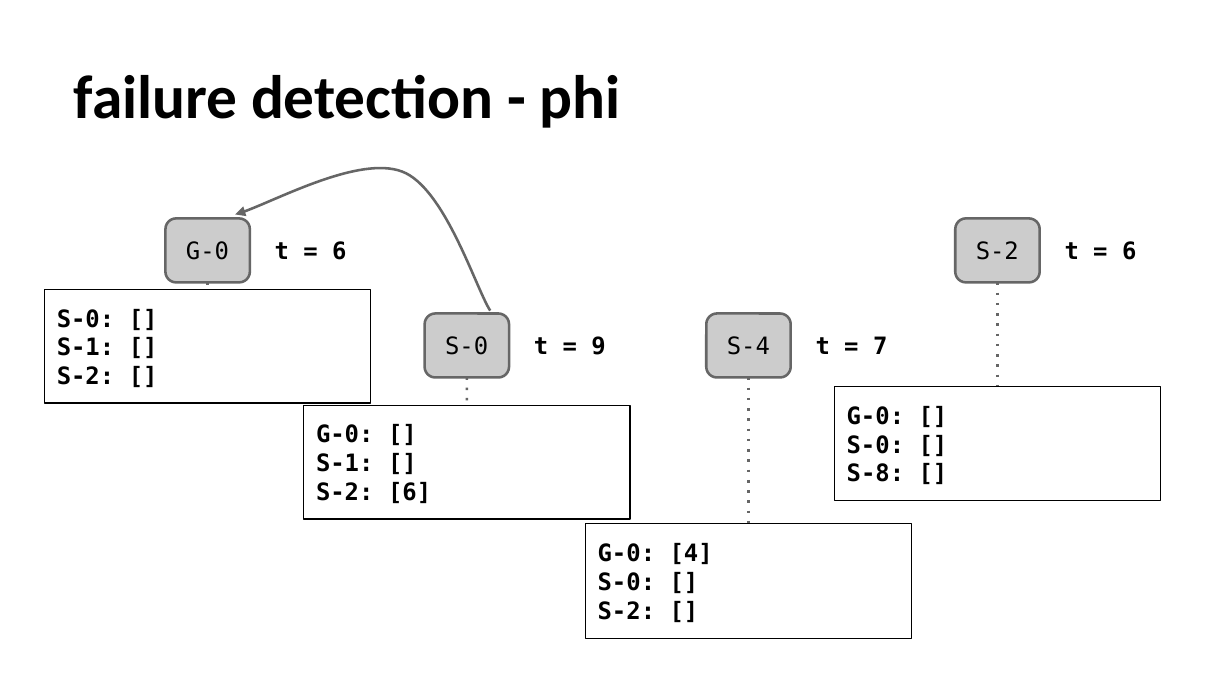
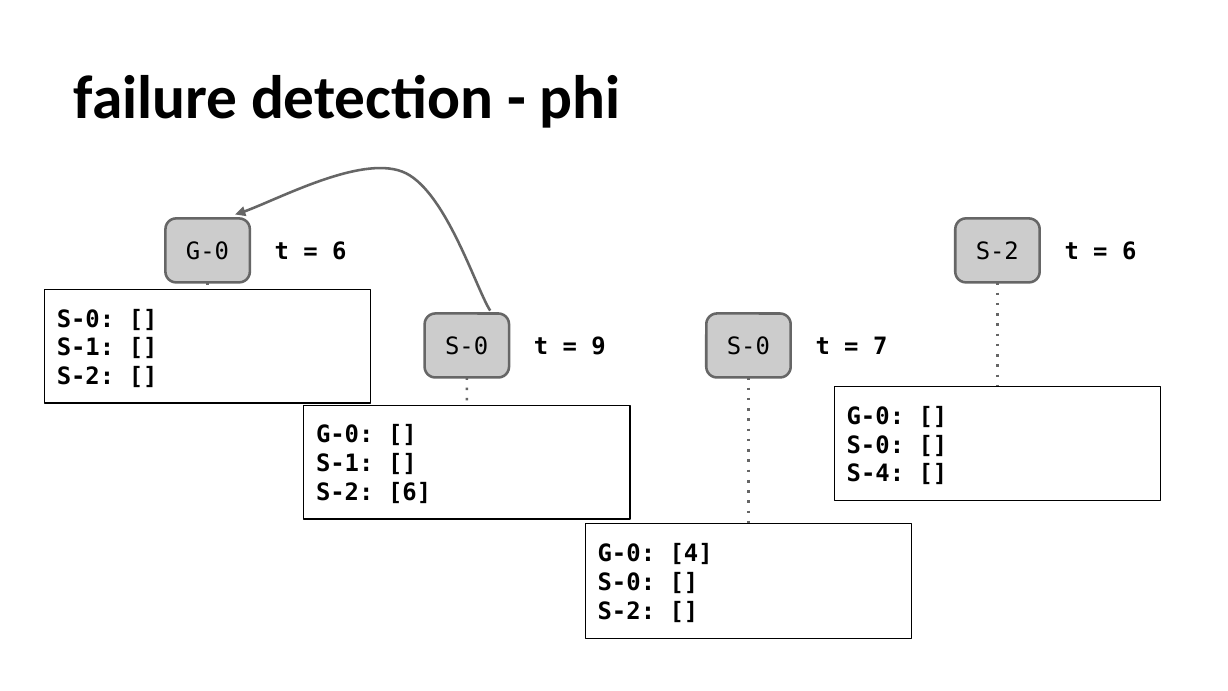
S-0 S-4: S-4 -> S-0 (748, 347)
S-8: S-8 -> S-4 (875, 474)
